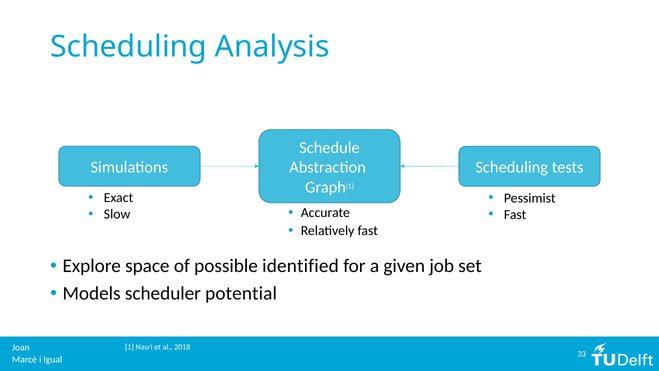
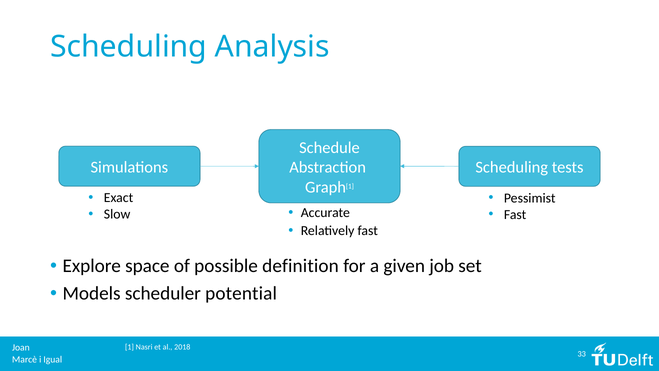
identified: identified -> definition (300, 266)
